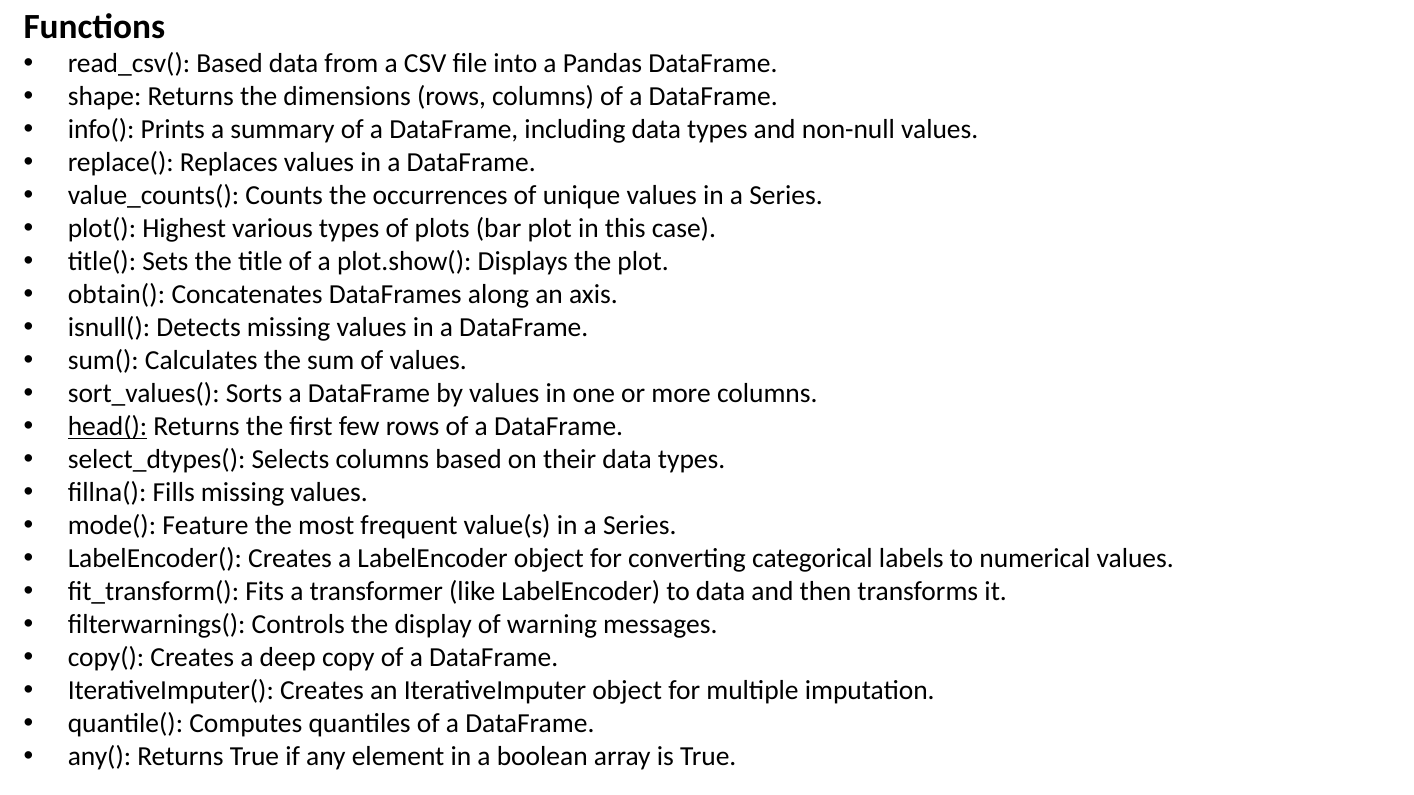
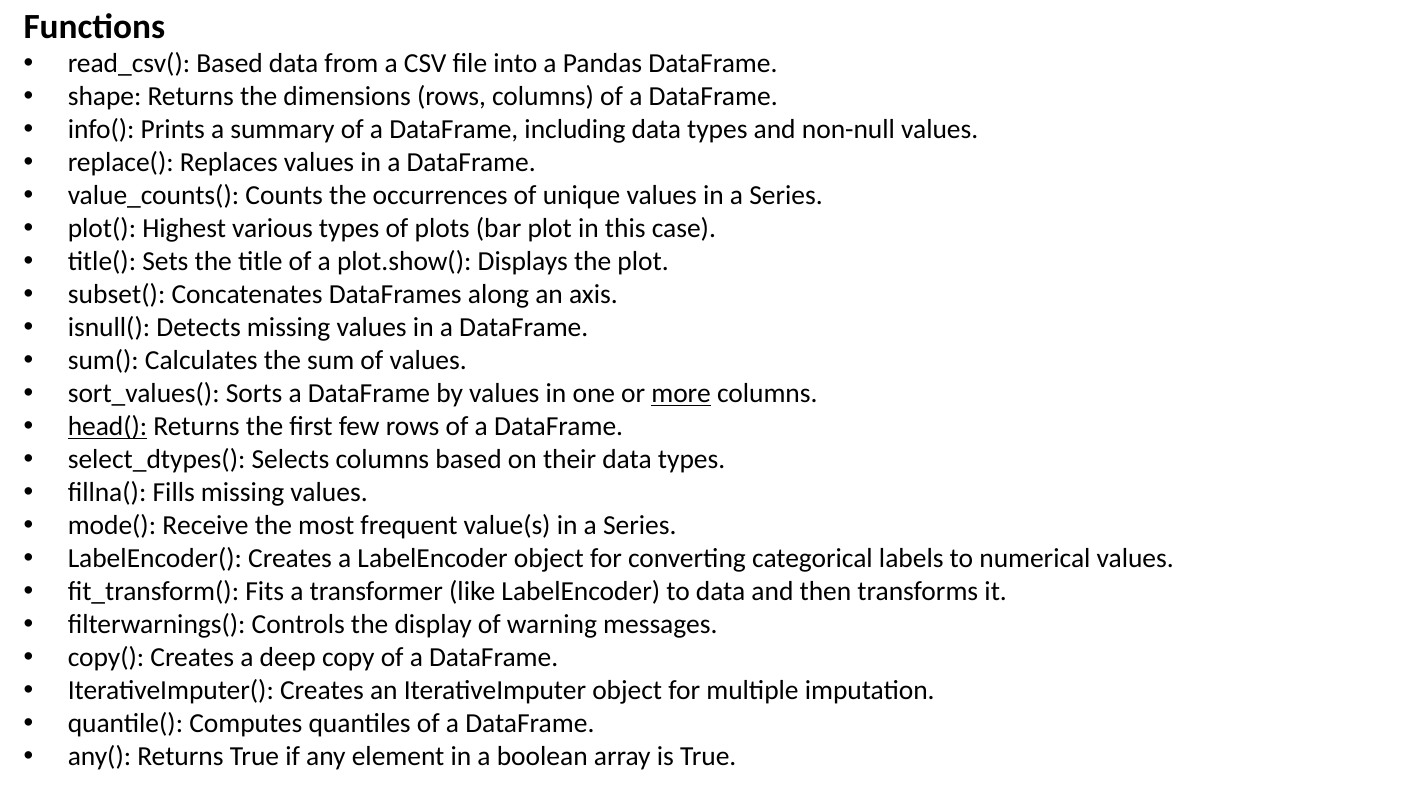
obtain(: obtain( -> subset( (117, 295)
more underline: none -> present (681, 394)
Feature: Feature -> Receive (205, 526)
